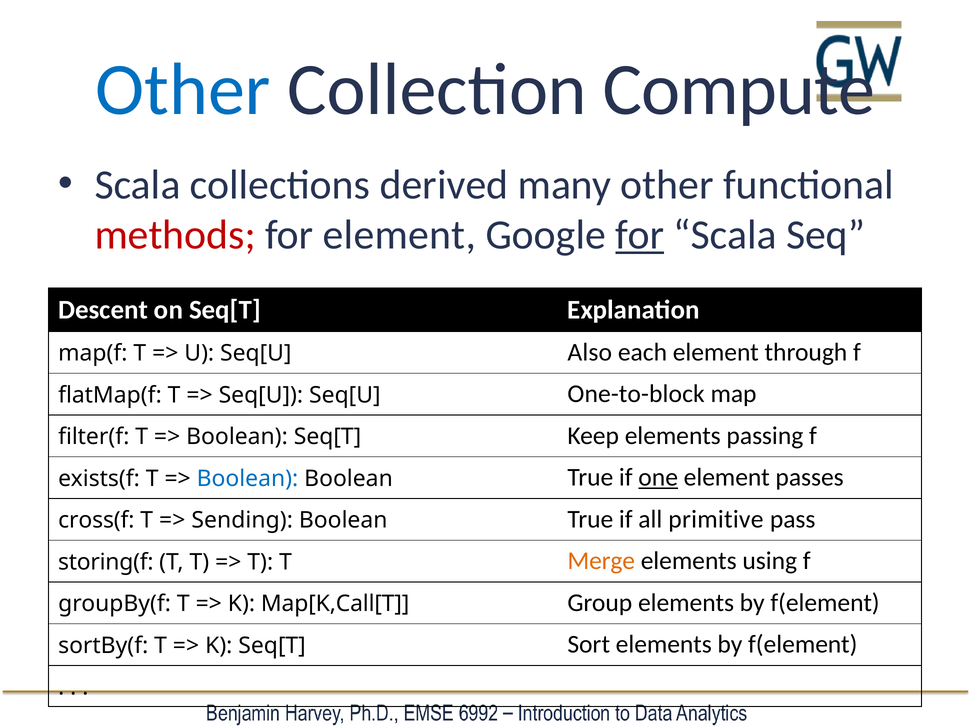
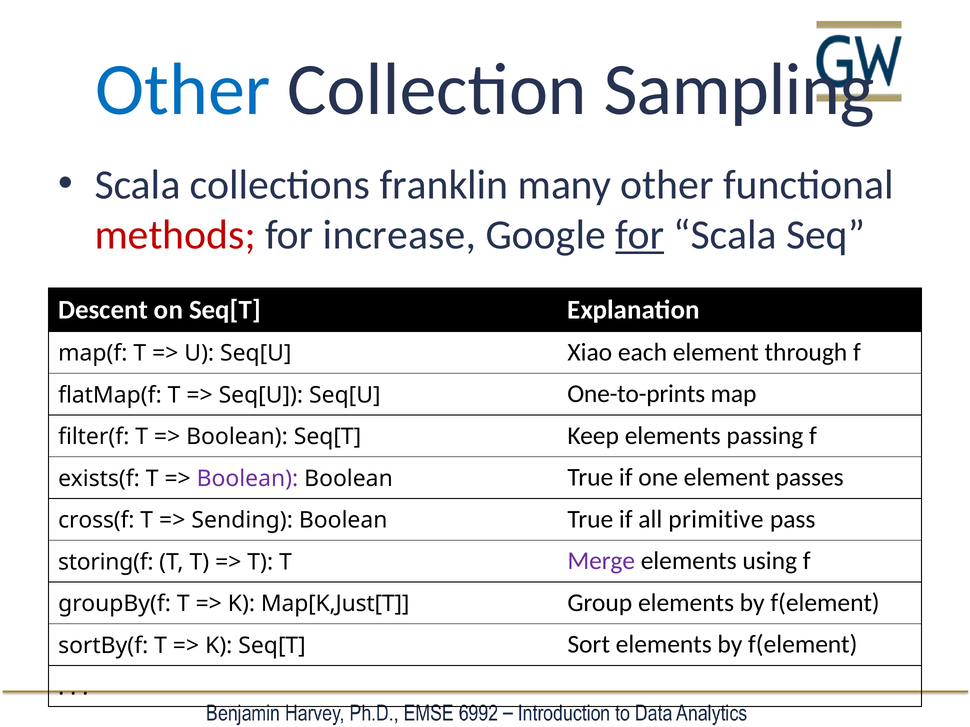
Compute: Compute -> Sampling (739, 90)
derived: derived -> franklin (444, 185)
for element: element -> increase (399, 235)
Also: Also -> Xiao (590, 352)
One-to-block: One-to-block -> One-to-prints (636, 394)
Boolean colour: blue -> purple (247, 479)
one underline: present -> none (658, 478)
Merge colour: orange -> purple (601, 561)
Map[K,Call[T: Map[K,Call[T -> Map[K,Just[T (335, 604)
